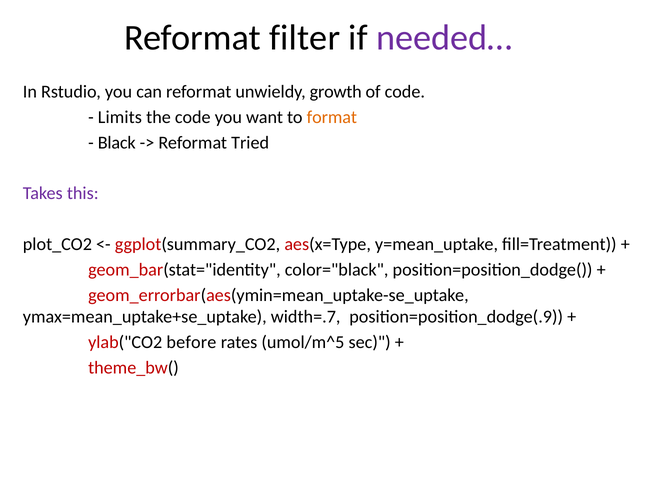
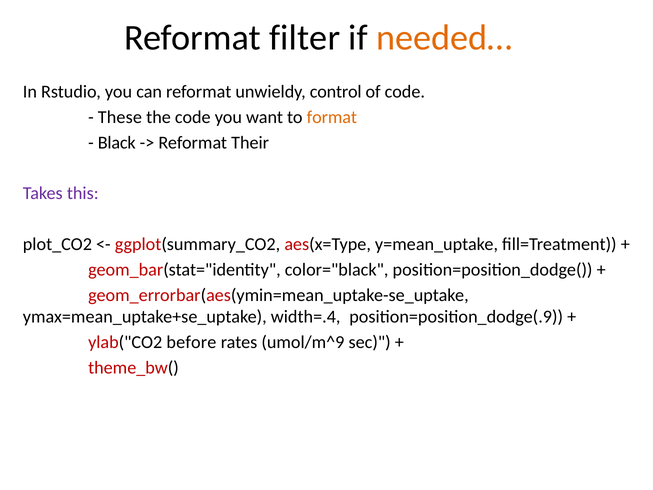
needed… colour: purple -> orange (444, 38)
growth: growth -> control (336, 92)
Limits: Limits -> These (120, 117)
Tried: Tried -> Their (250, 142)
width=.7: width=.7 -> width=.4 (306, 317)
umol/m^5: umol/m^5 -> umol/m^9 (303, 342)
